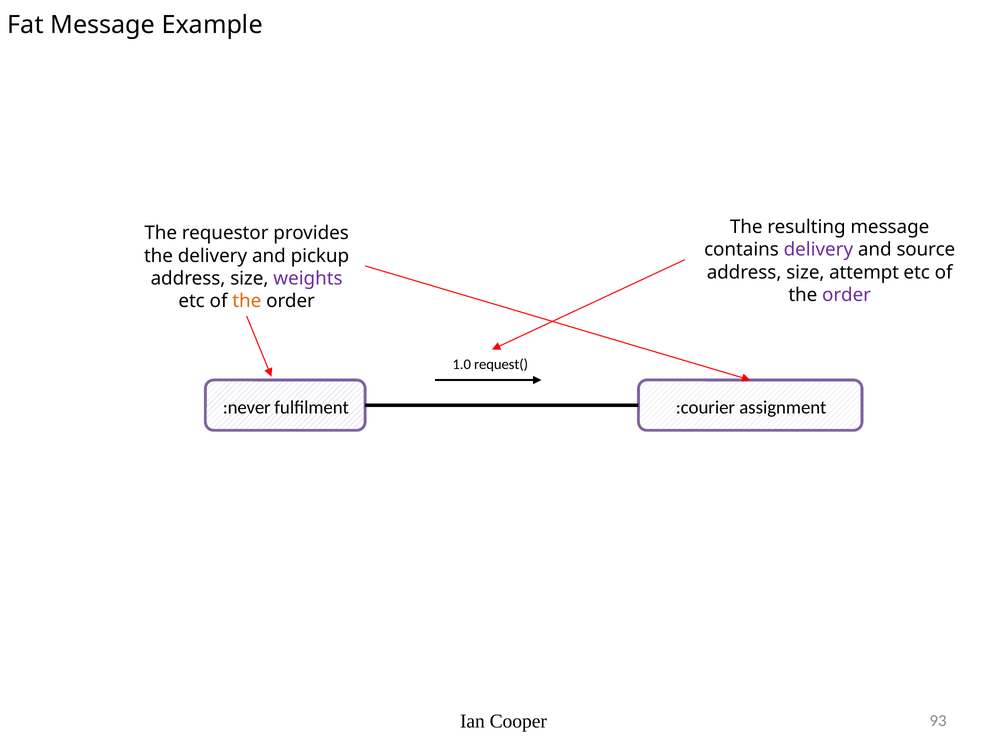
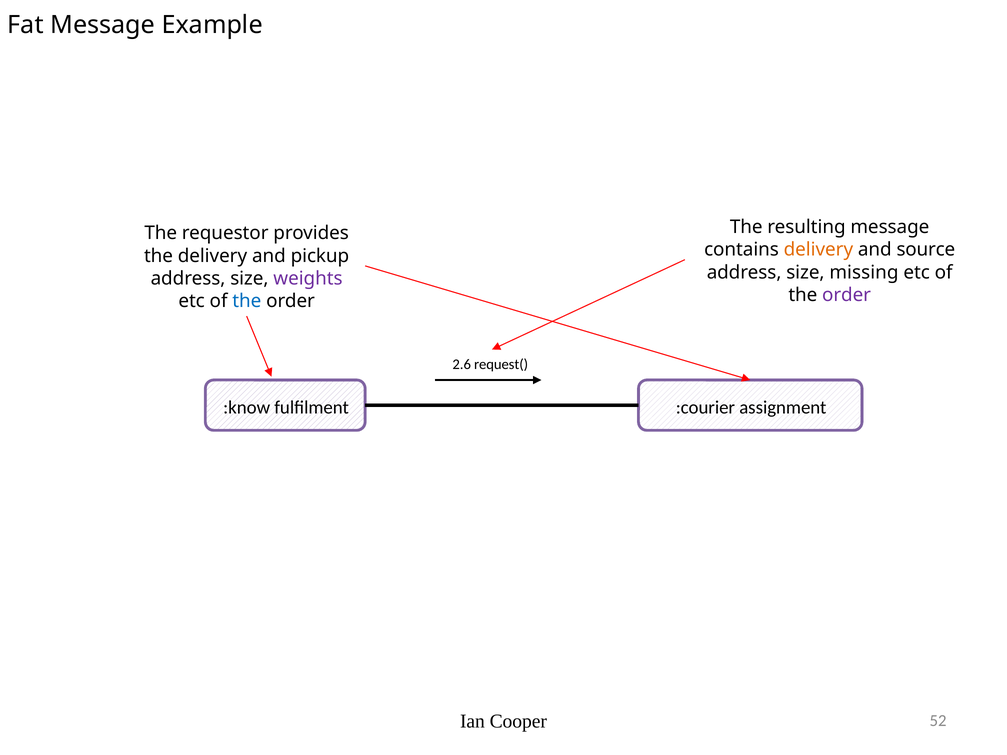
delivery colour: purple -> orange (818, 250)
attempt: attempt -> missing (864, 272)
the colour: orange -> blue (247, 301)
1.0: 1.0 -> 2.6 (462, 364)
:never: :never -> :know (247, 408)
93: 93 -> 52 (938, 721)
